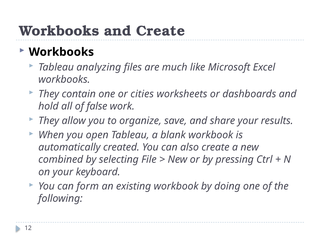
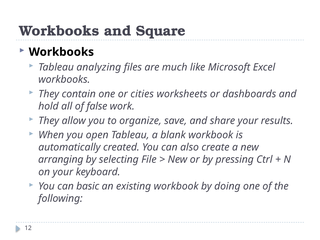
and Create: Create -> Square (161, 31)
combined: combined -> arranging (61, 160)
form: form -> basic (88, 186)
